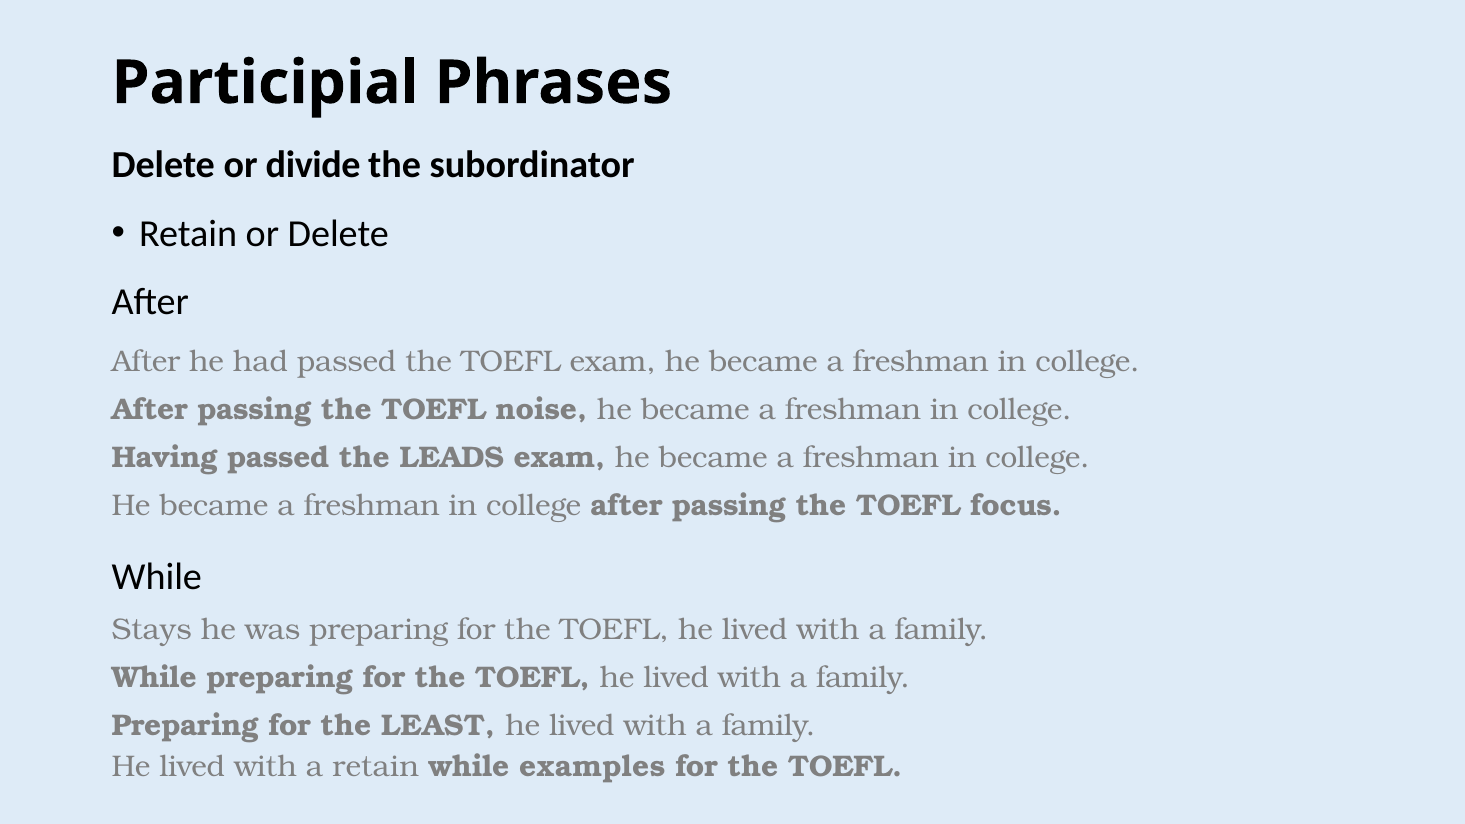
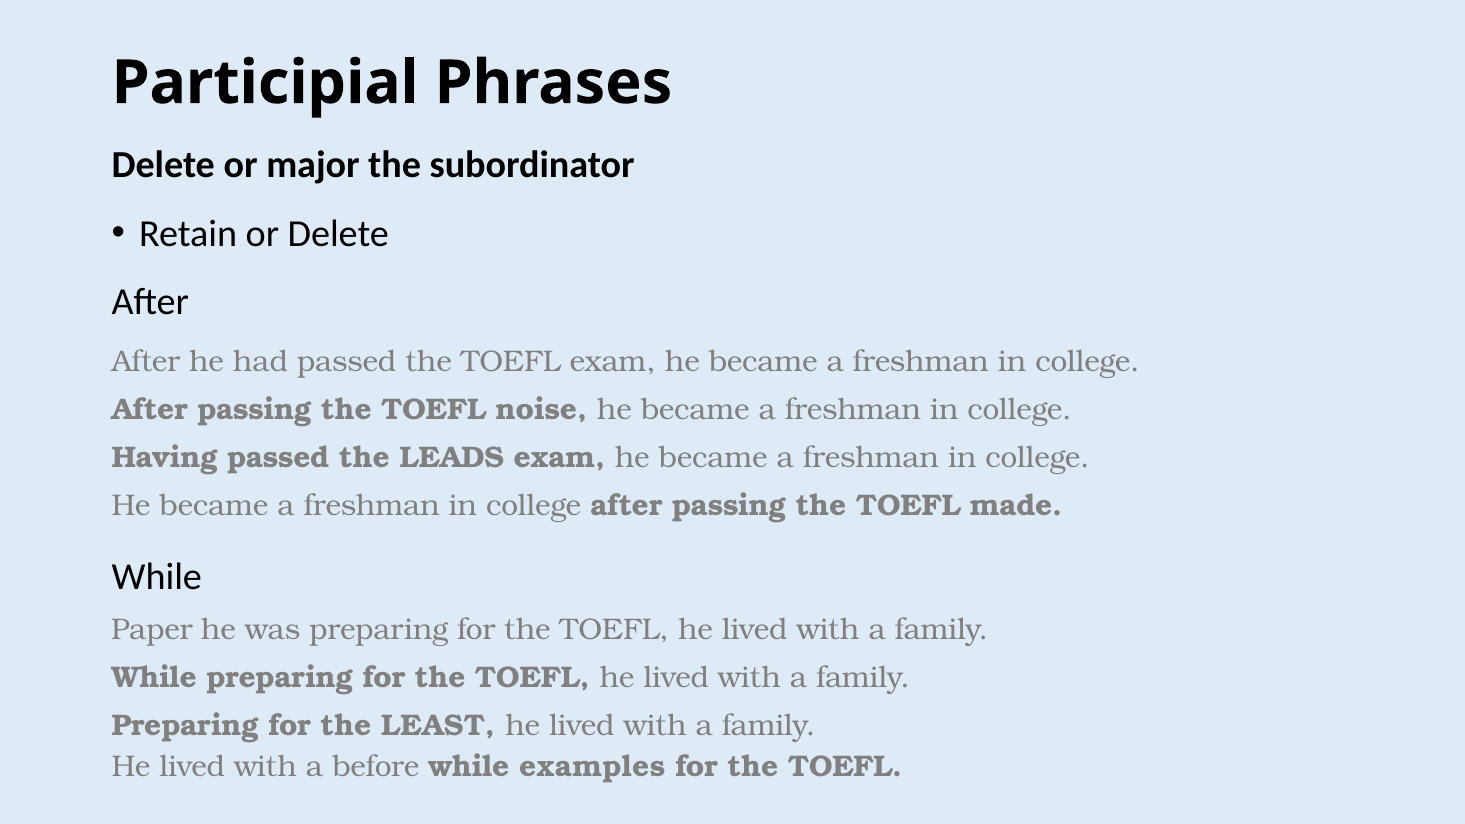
divide: divide -> major (313, 165)
focus: focus -> made (1016, 506)
Stays: Stays -> Paper (152, 629)
a retain: retain -> before (376, 766)
